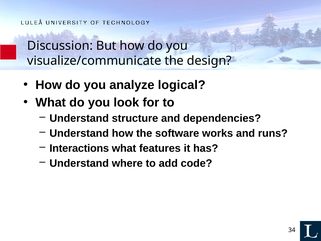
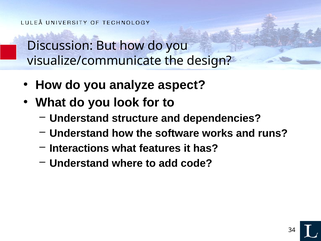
logical: logical -> aspect (182, 85)
